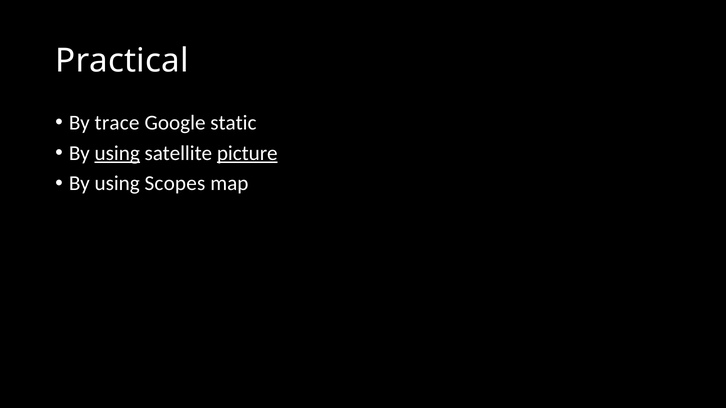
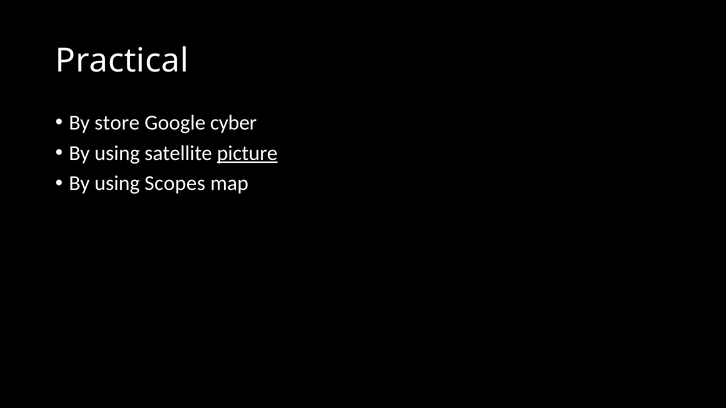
trace: trace -> store (117, 123)
static: static -> cyber (233, 123)
using underline: present -> none (117, 153)
